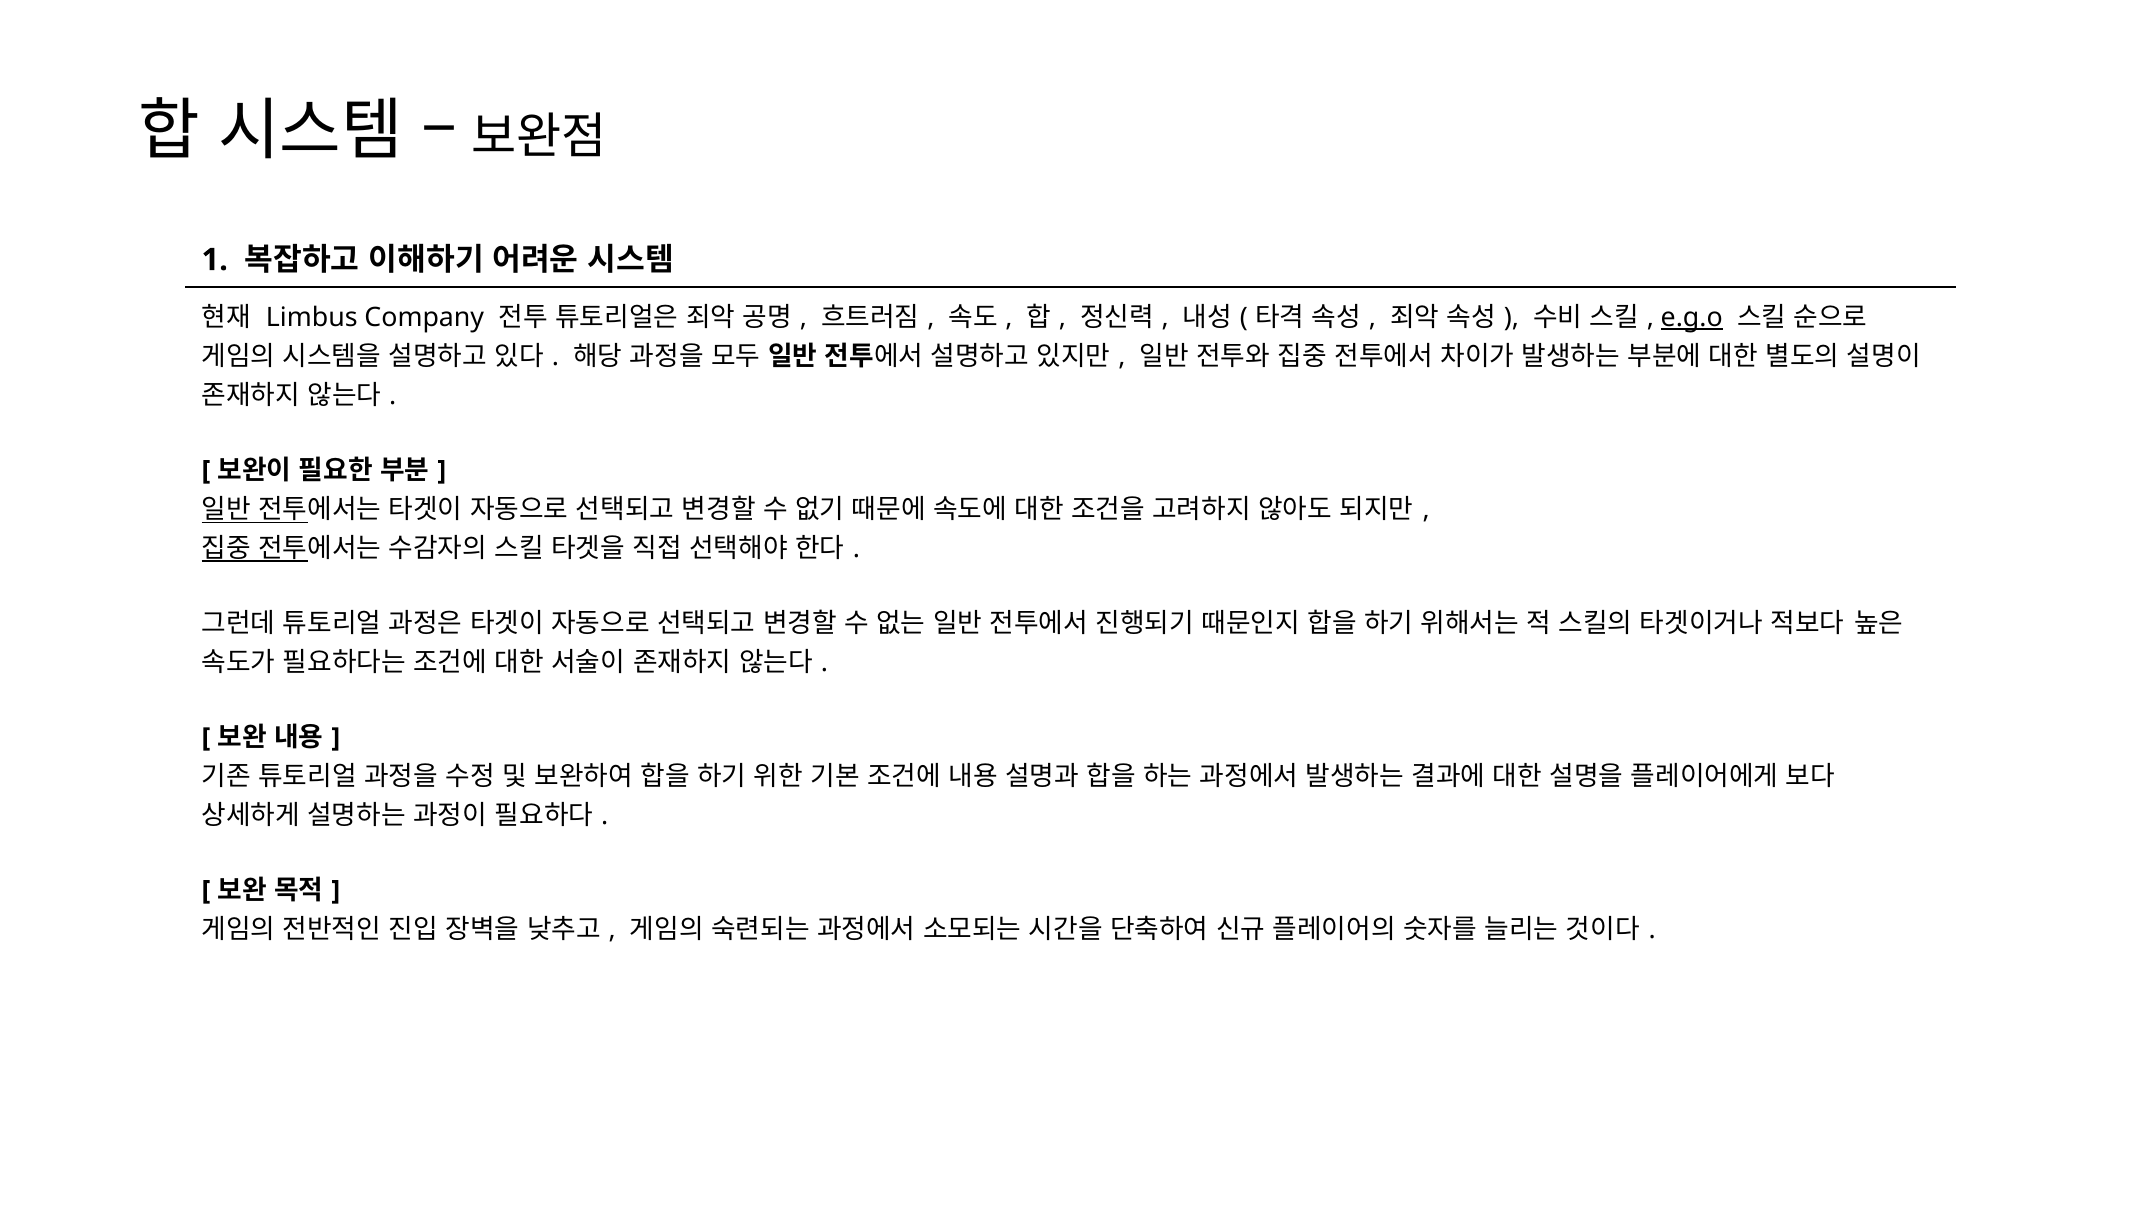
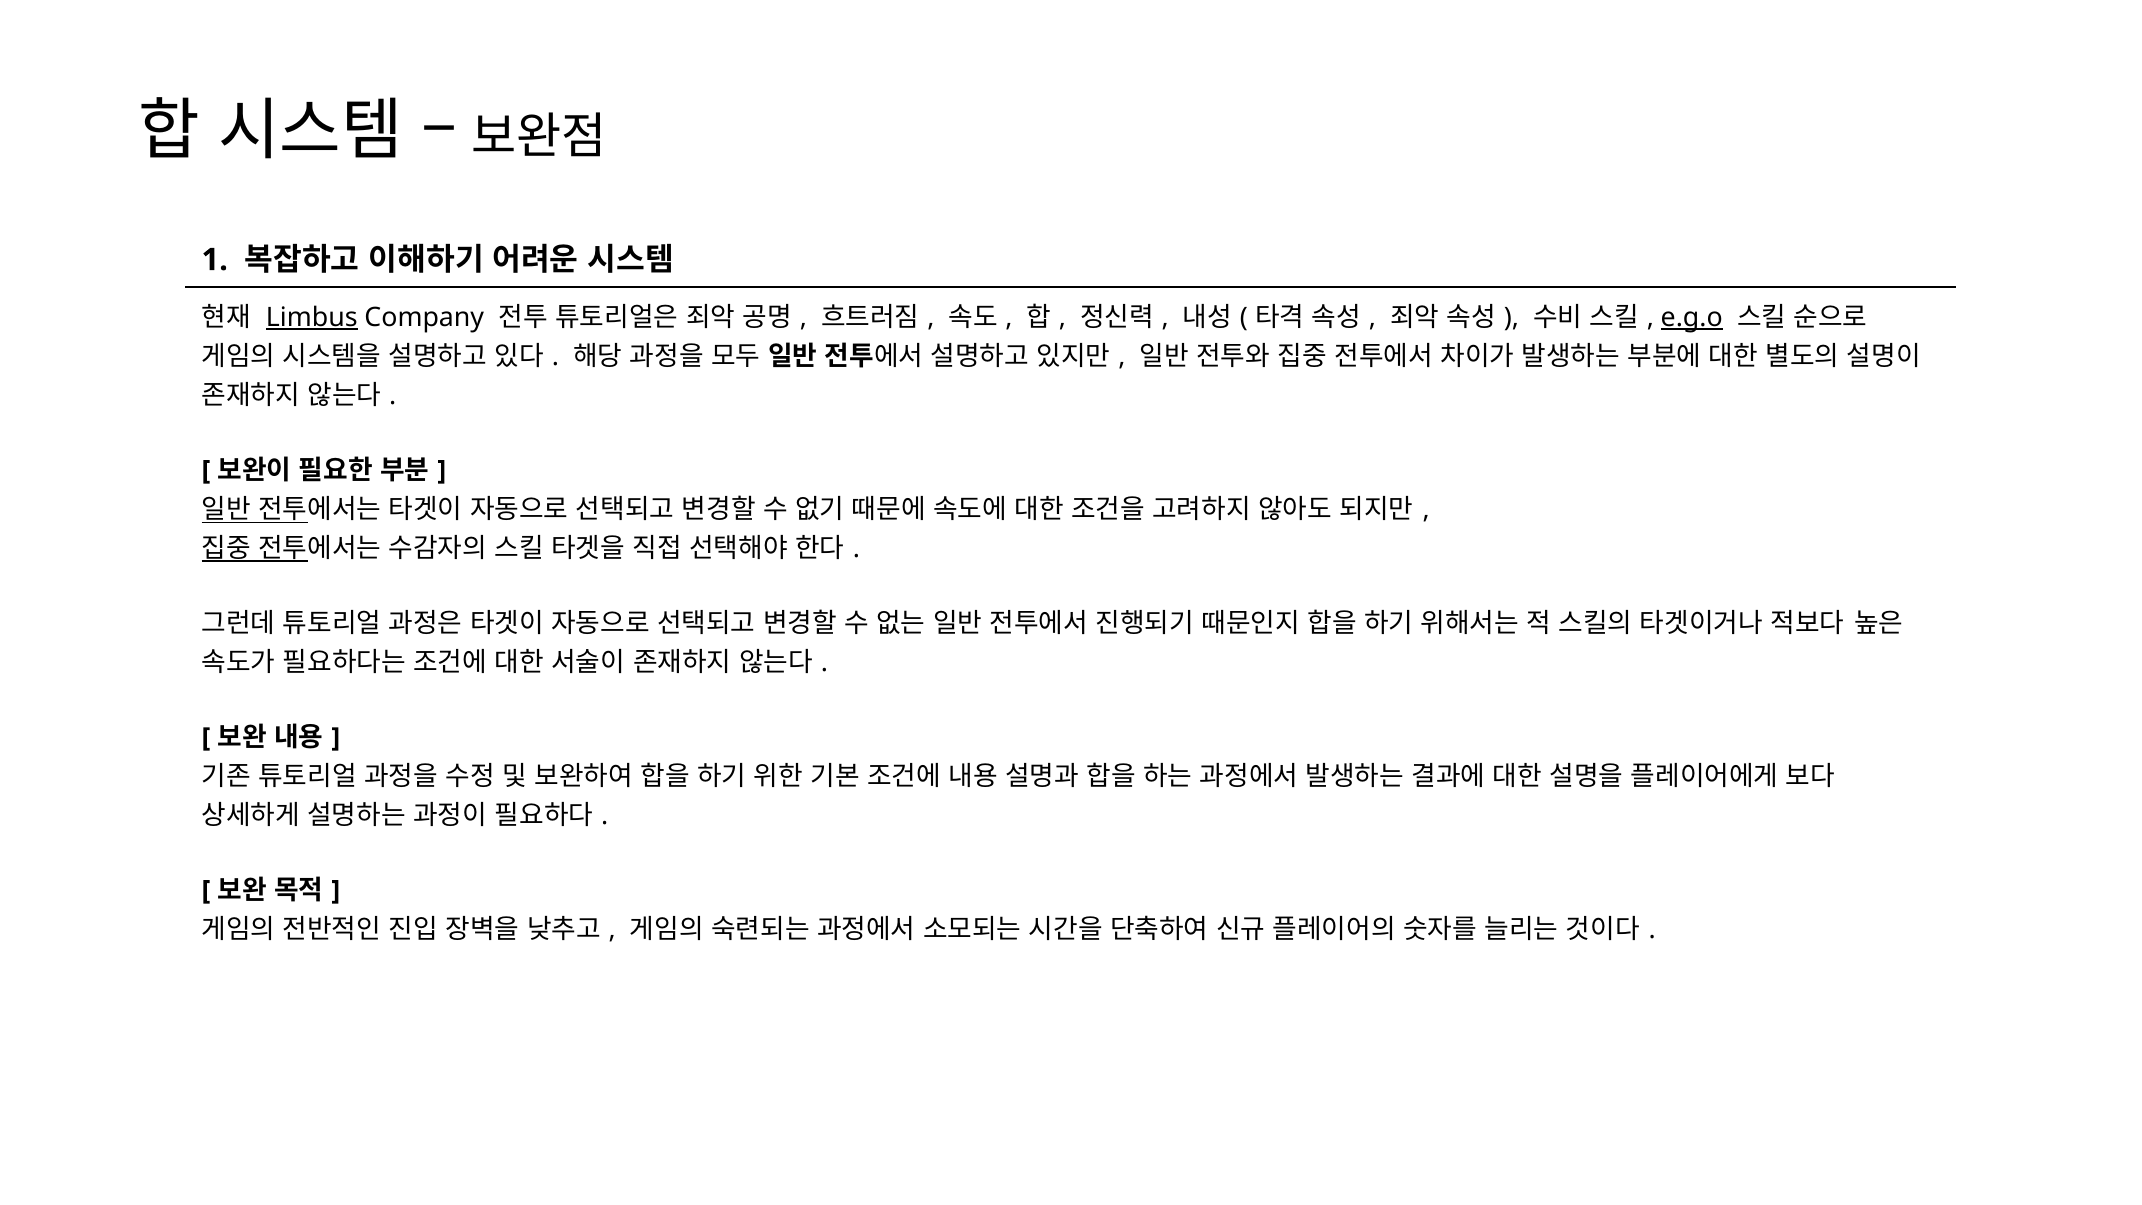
Limbus underline: none -> present (312, 318)
